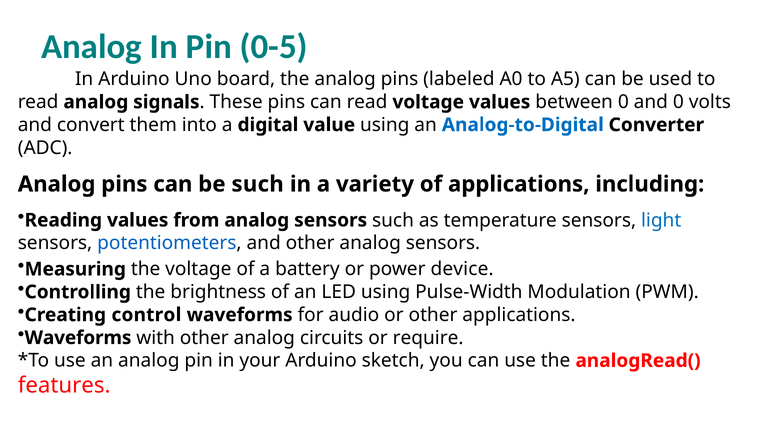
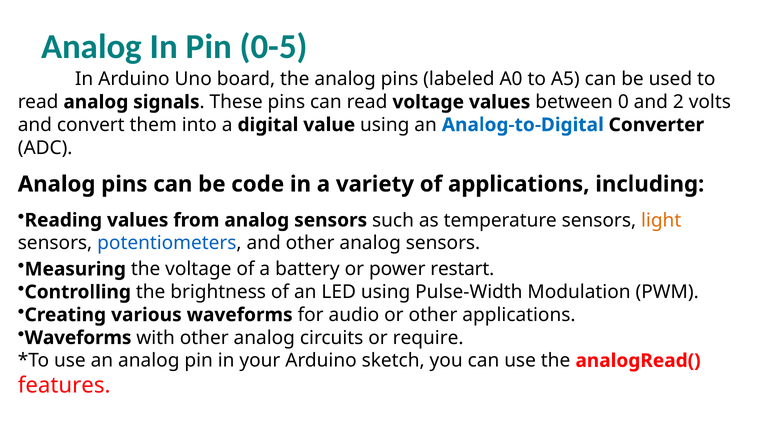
and 0: 0 -> 2 (678, 102)
be such: such -> code (258, 184)
light colour: blue -> orange (661, 220)
device: device -> restart (462, 269)
control: control -> various (146, 315)
